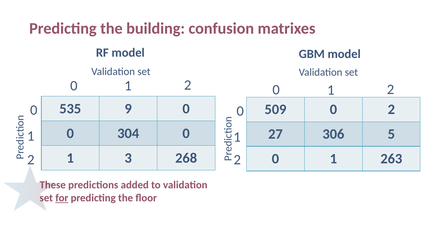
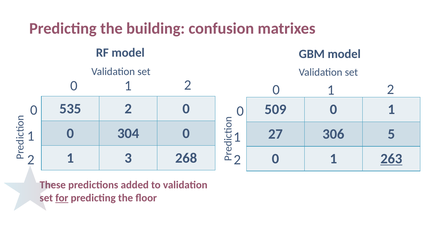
535 9: 9 -> 2 (128, 109)
509 0 2: 2 -> 1 (391, 110)
263 underline: none -> present (391, 159)
